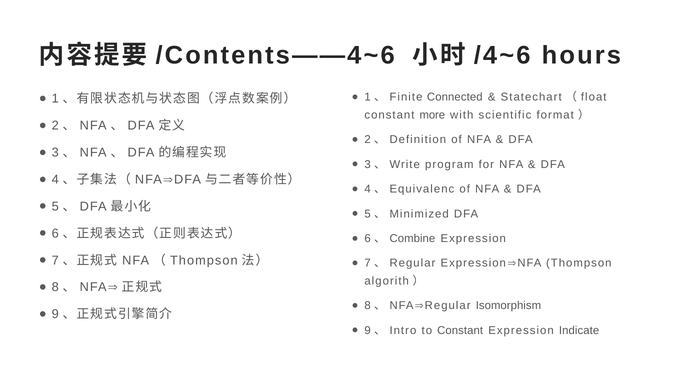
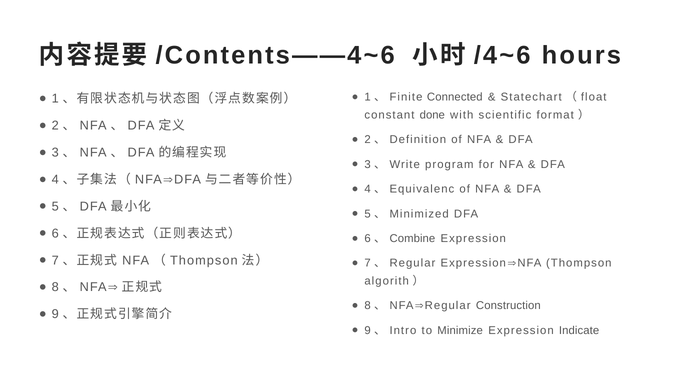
more: more -> done (432, 115)
Isomorphism: Isomorphism -> Construction (508, 306)
to Constant: Constant -> Minimize (460, 331)
